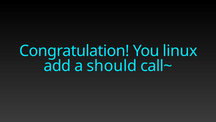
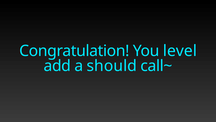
linux: linux -> level (180, 51)
